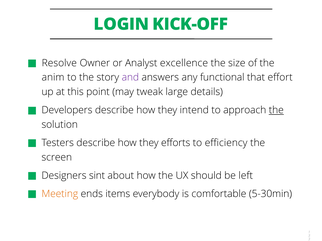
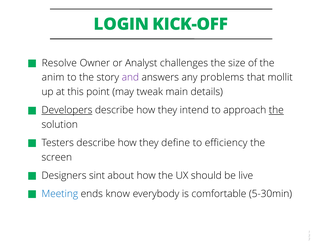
excellence: excellence -> challenges (184, 63)
functional: functional -> problems (222, 78)
effort: effort -> mollit (280, 78)
large: large -> main (177, 92)
Developers underline: none -> present (67, 110)
efforts: efforts -> define (176, 143)
left: left -> live (246, 176)
Meeting colour: orange -> blue (60, 194)
items: items -> know (118, 194)
